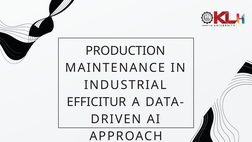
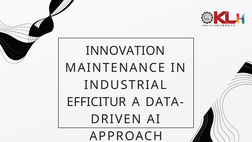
PRODUCTION: PRODUCTION -> INNOVATION (125, 51)
